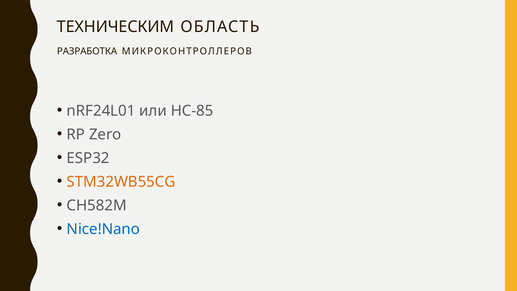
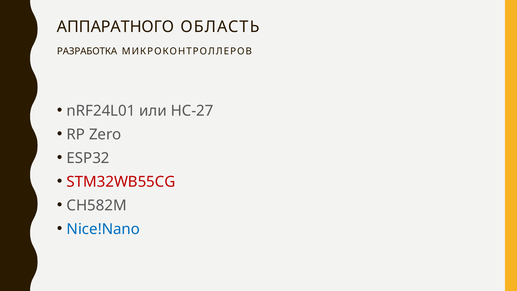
ТЕХНИЧЕСКИМ: ТЕХНИЧЕСКИМ -> АППАРАТНОГО (116, 27)
HC-85: HC-85 -> HC-27 (192, 111)
STM32WB55CG colour: orange -> red (121, 182)
